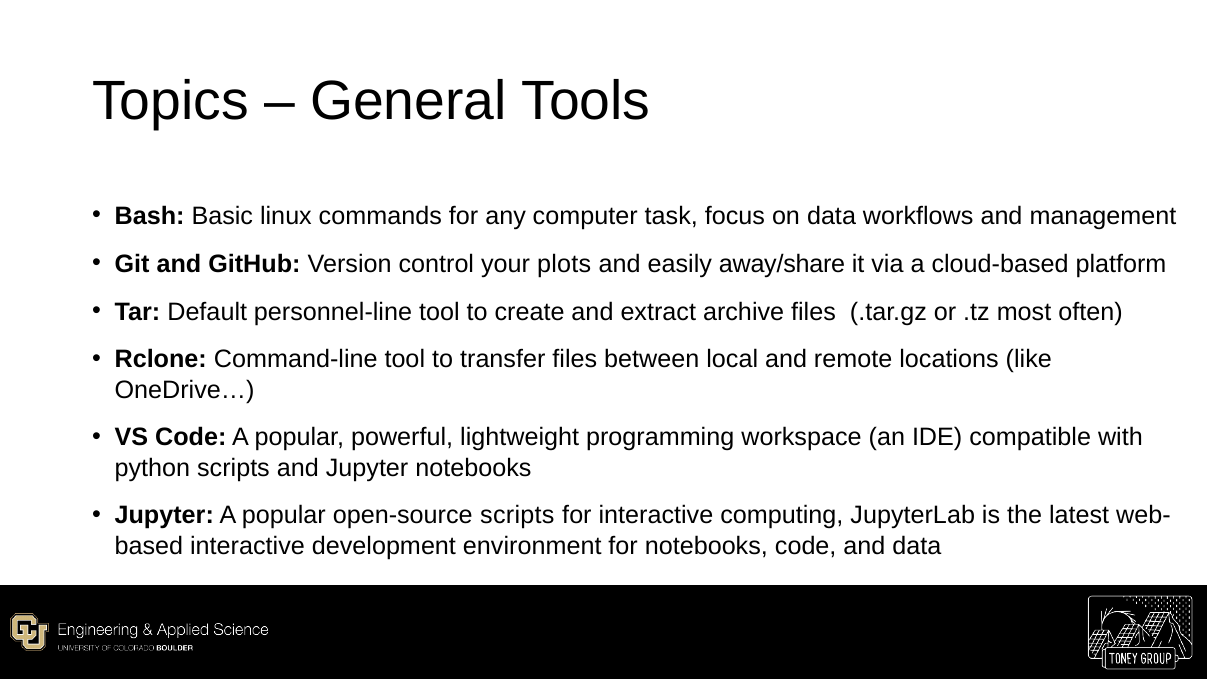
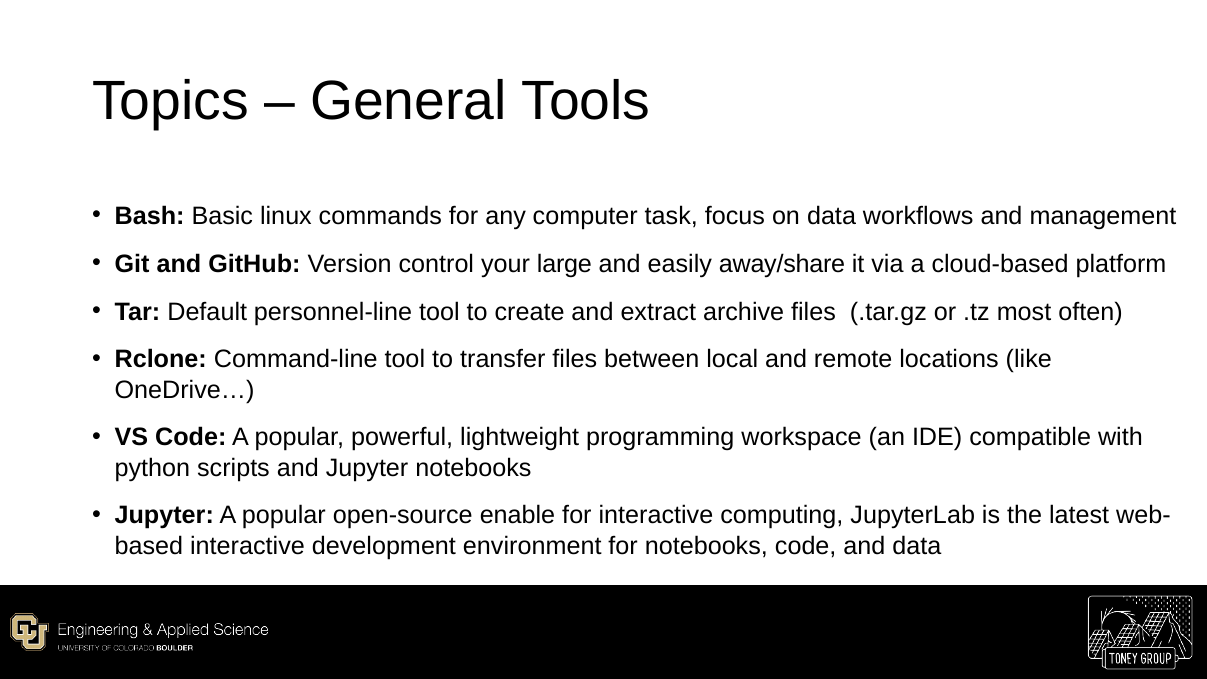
plots: plots -> large (564, 264)
open-source scripts: scripts -> enable (517, 516)
